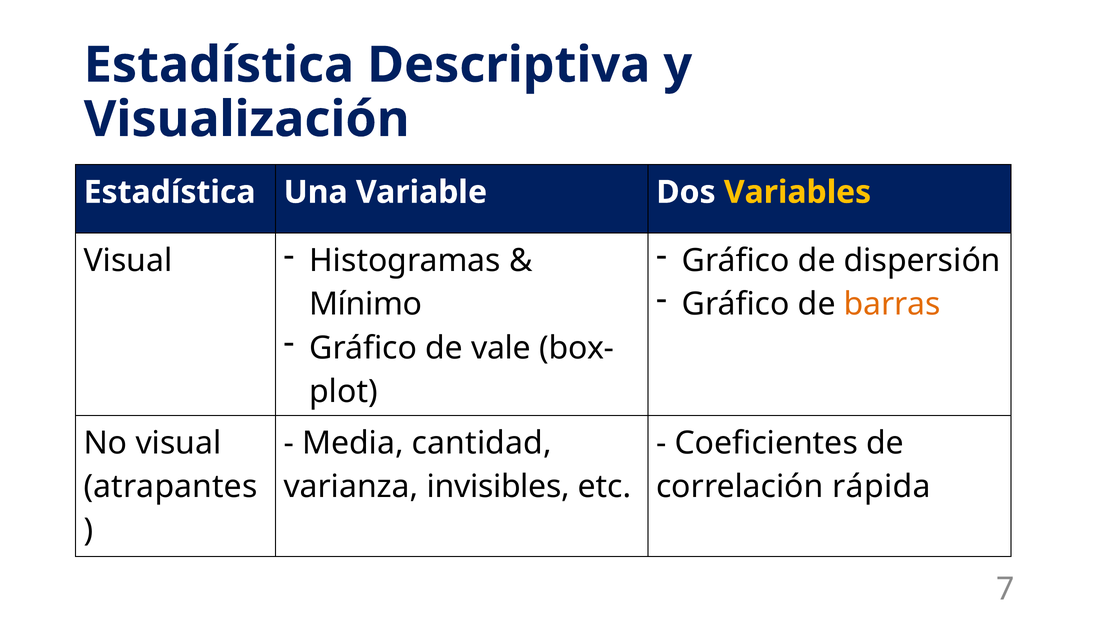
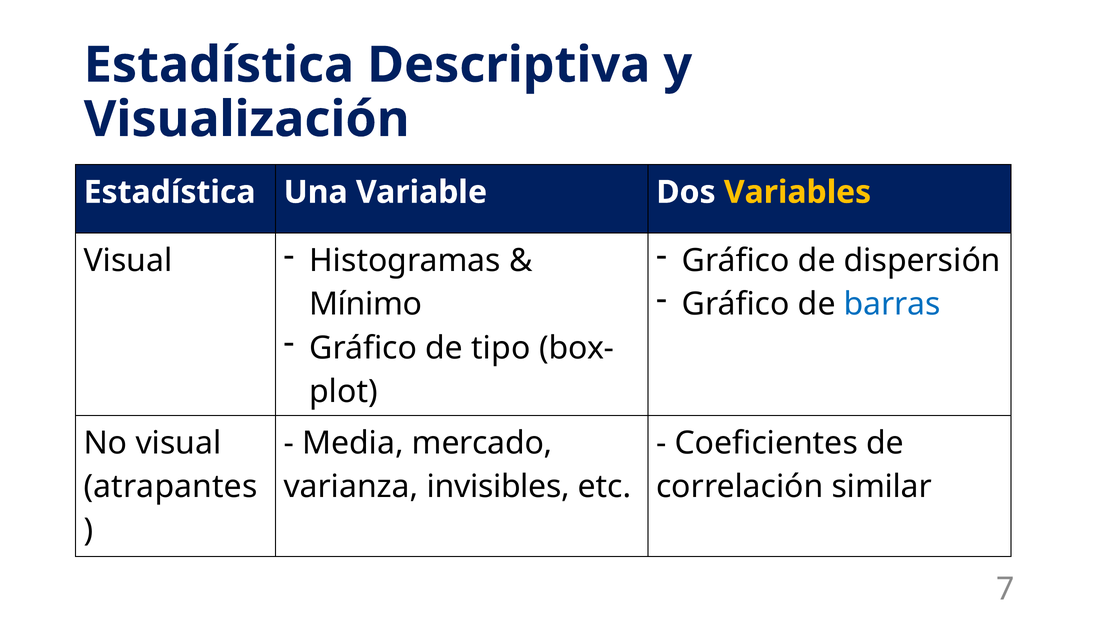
barras colour: orange -> blue (892, 304)
vale: vale -> tipo (501, 348)
cantidad: cantidad -> mercado (482, 443)
rápida: rápida -> similar (882, 487)
